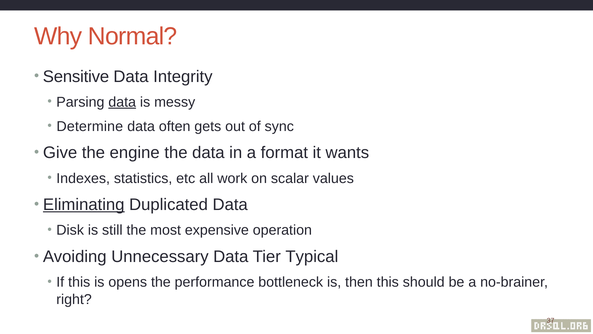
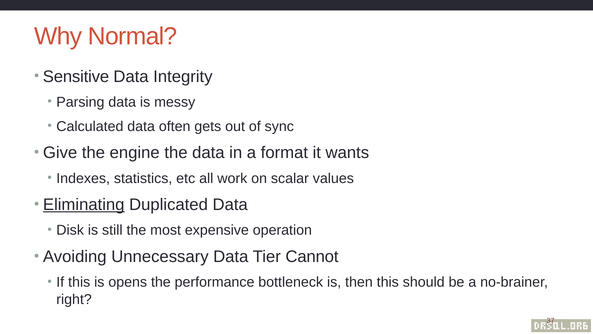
data underline: present -> none (122, 102)
Determine: Determine -> Calculated (90, 126)
Typical: Typical -> Cannot (312, 256)
